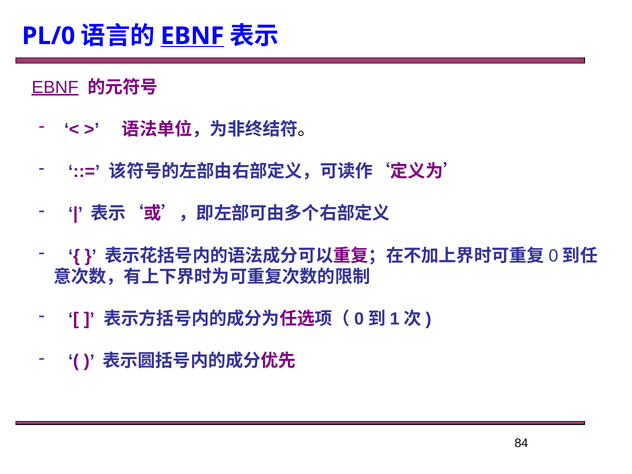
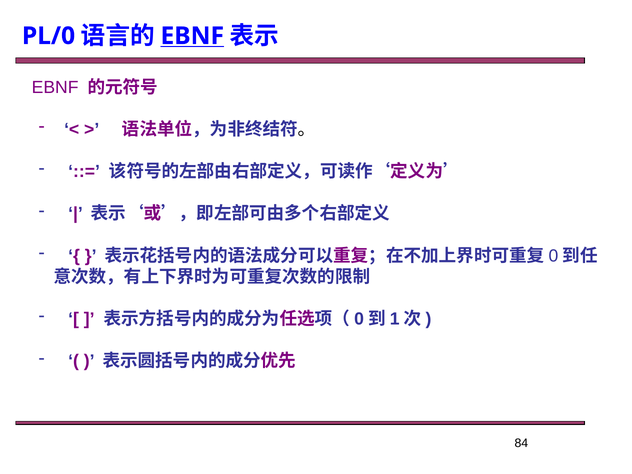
EBNF underline: present -> none (55, 87)
